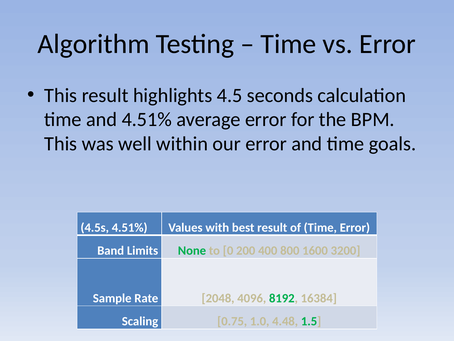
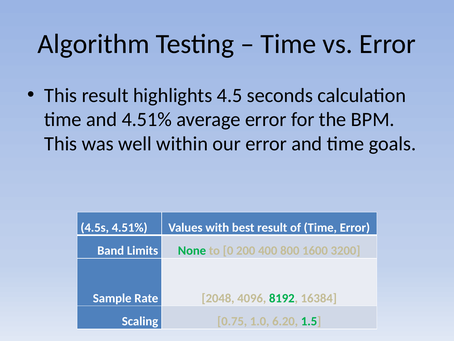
4.48: 4.48 -> 6.20 (285, 321)
